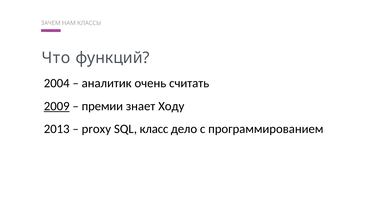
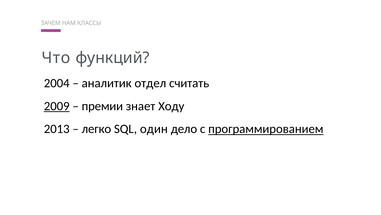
очень: очень -> отдел (150, 83)
proxy: proxy -> легко (96, 129)
класс: класс -> один (154, 129)
программированием underline: none -> present (266, 129)
